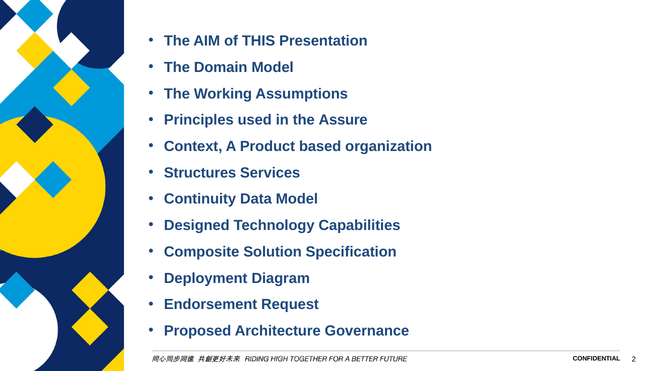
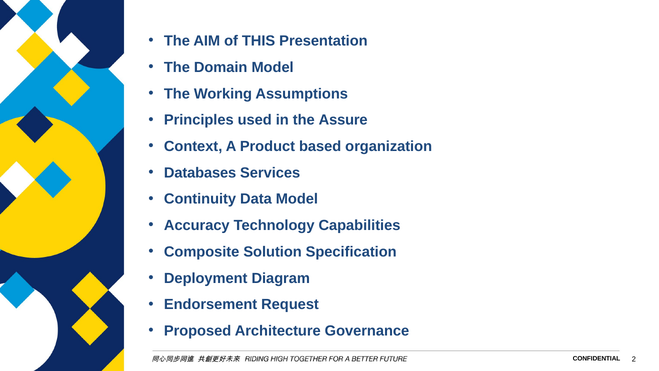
Structures: Structures -> Databases (200, 173)
Designed: Designed -> Accuracy (197, 225)
